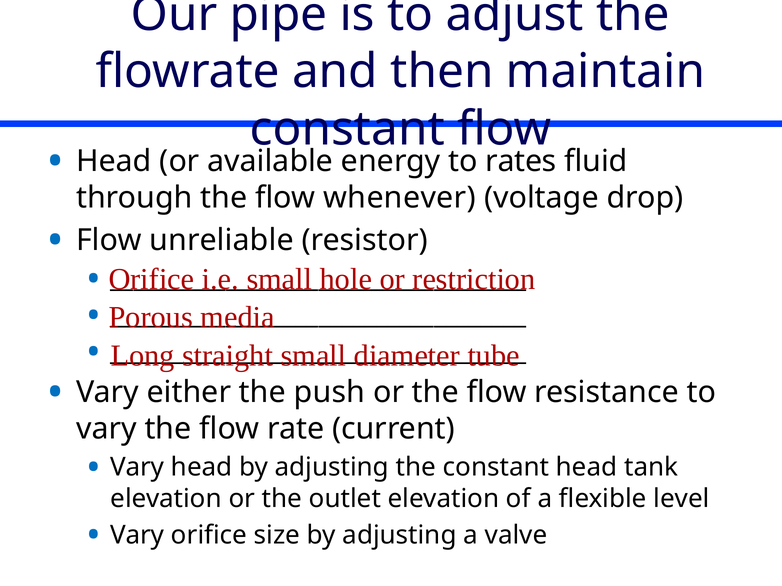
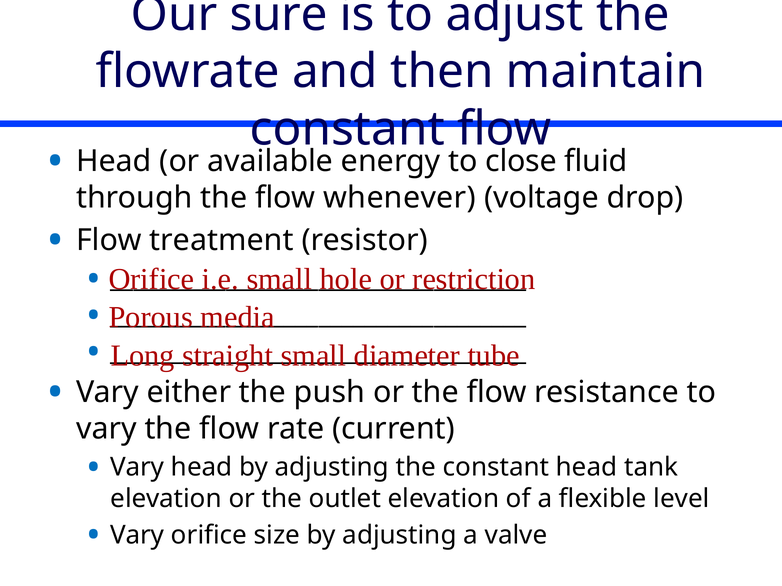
pipe: pipe -> sure (279, 14)
rates: rates -> close (521, 161)
unreliable: unreliable -> treatment (222, 240)
